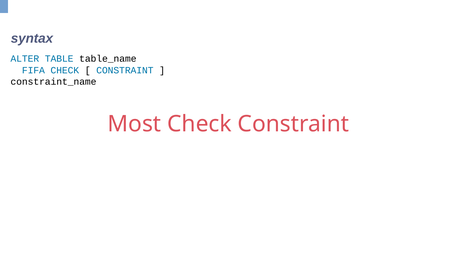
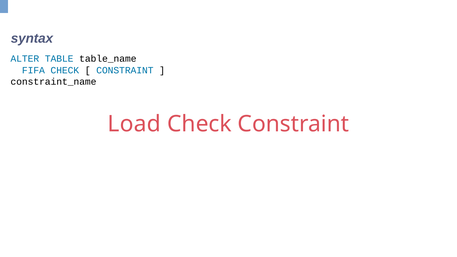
Most: Most -> Load (134, 124)
